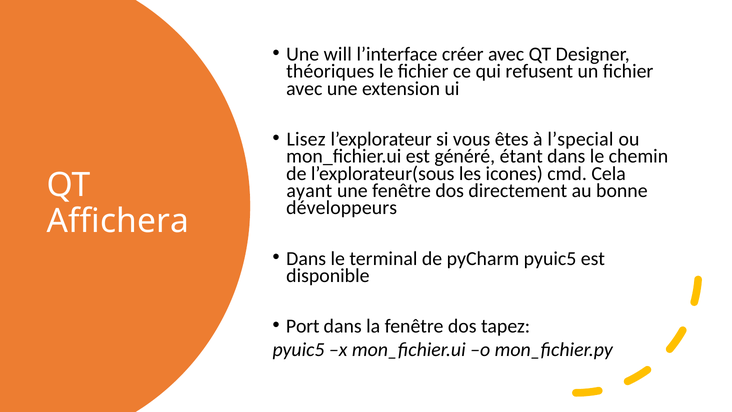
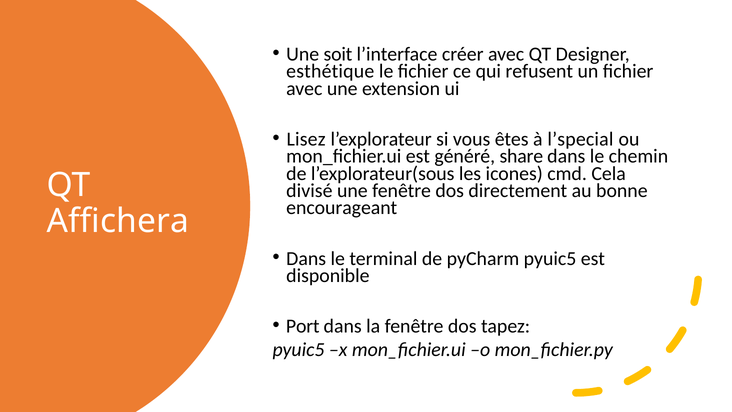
will: will -> soit (338, 54)
théoriques: théoriques -> esthétique (330, 71)
étant: étant -> share (521, 156)
ayant: ayant -> divisé (309, 190)
développeurs: développeurs -> encourageant (342, 208)
